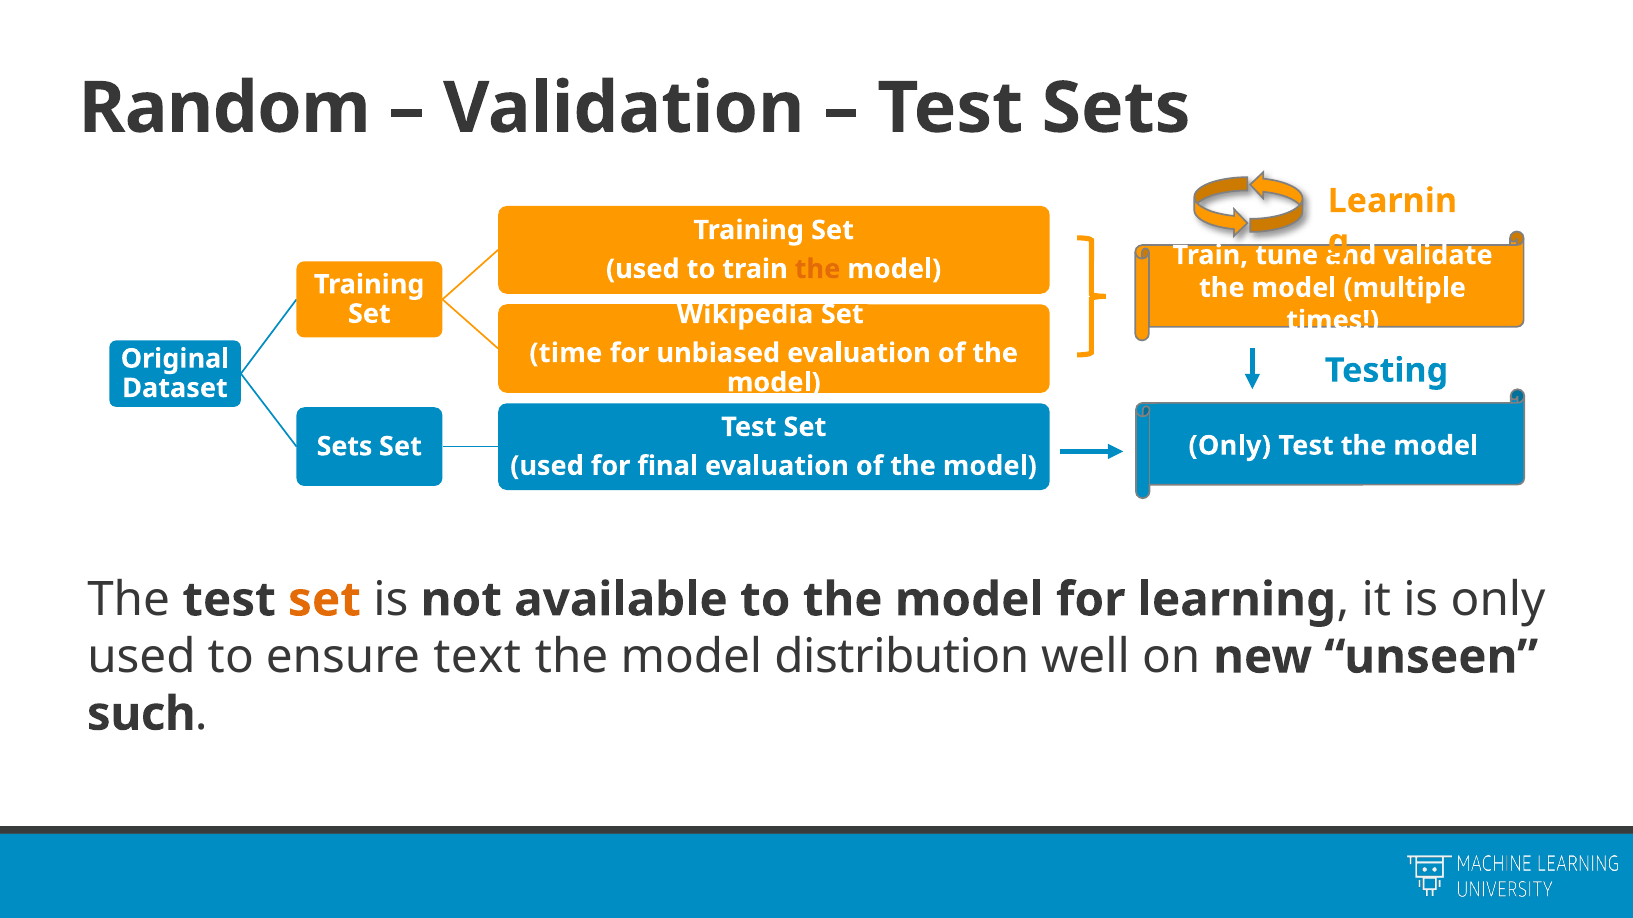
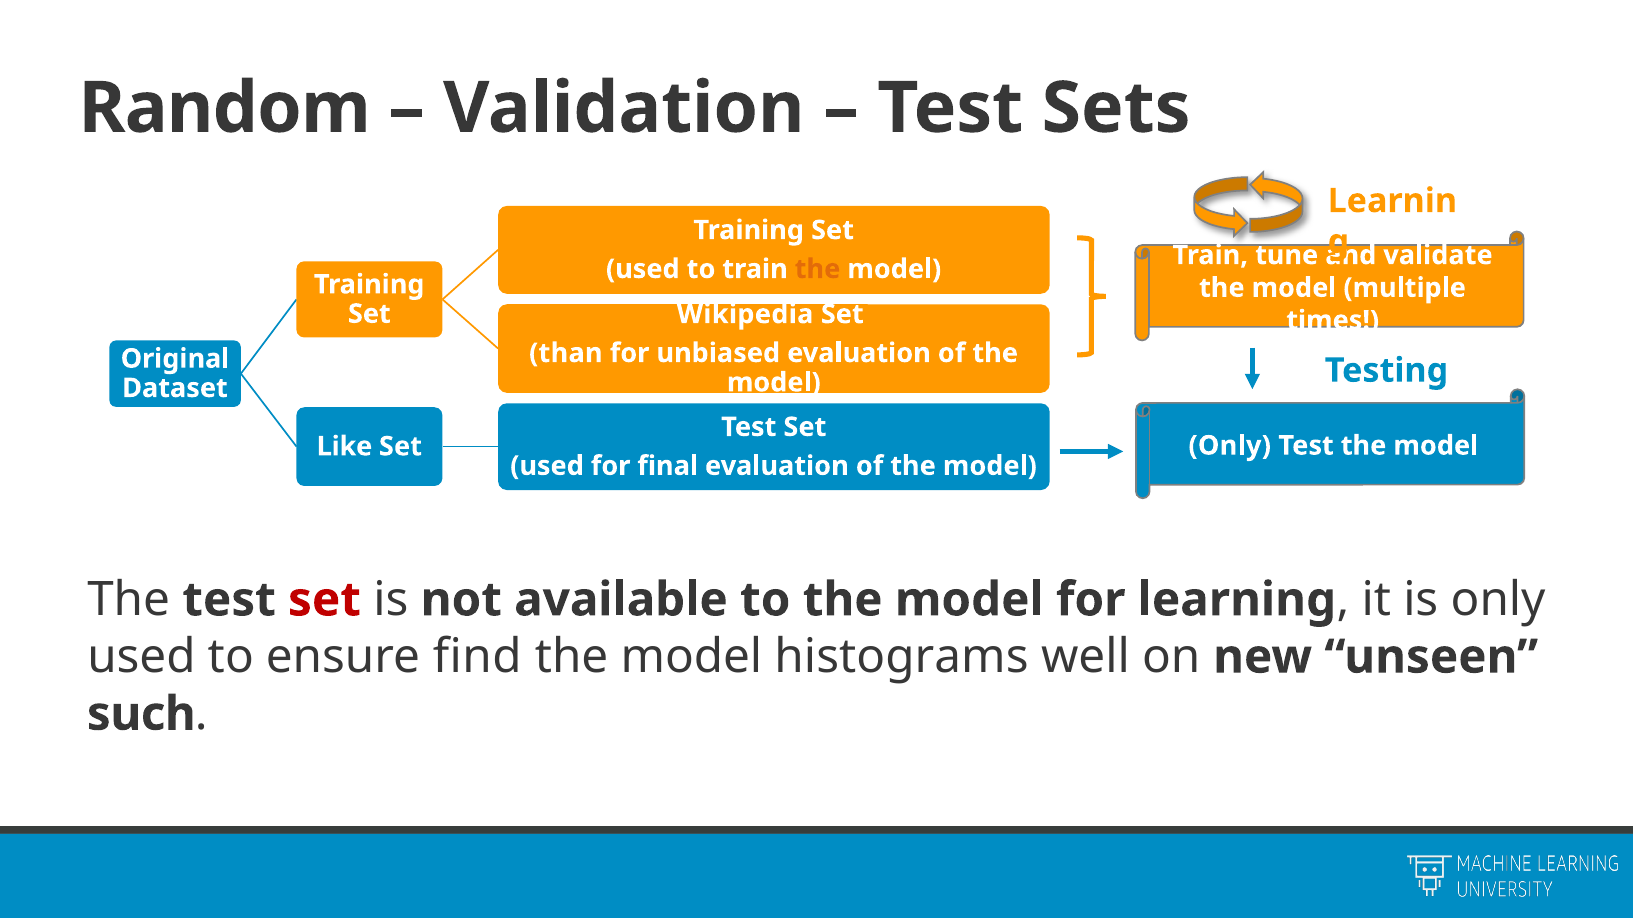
time: time -> than (566, 353)
Sets: Sets -> Like (344, 447)
set colour: orange -> red (325, 600)
text: text -> find (477, 657)
distribution: distribution -> histograms (902, 657)
